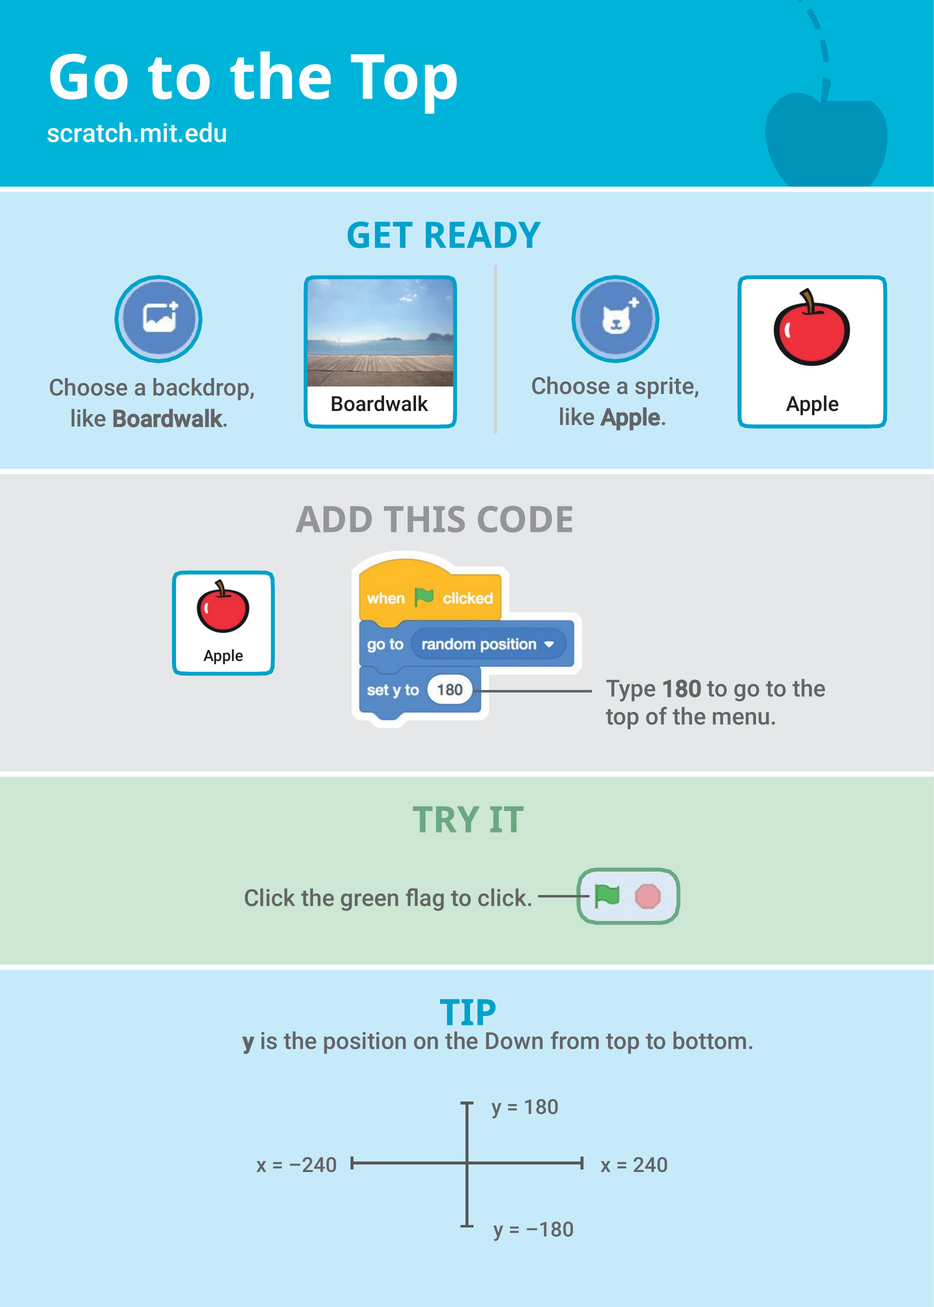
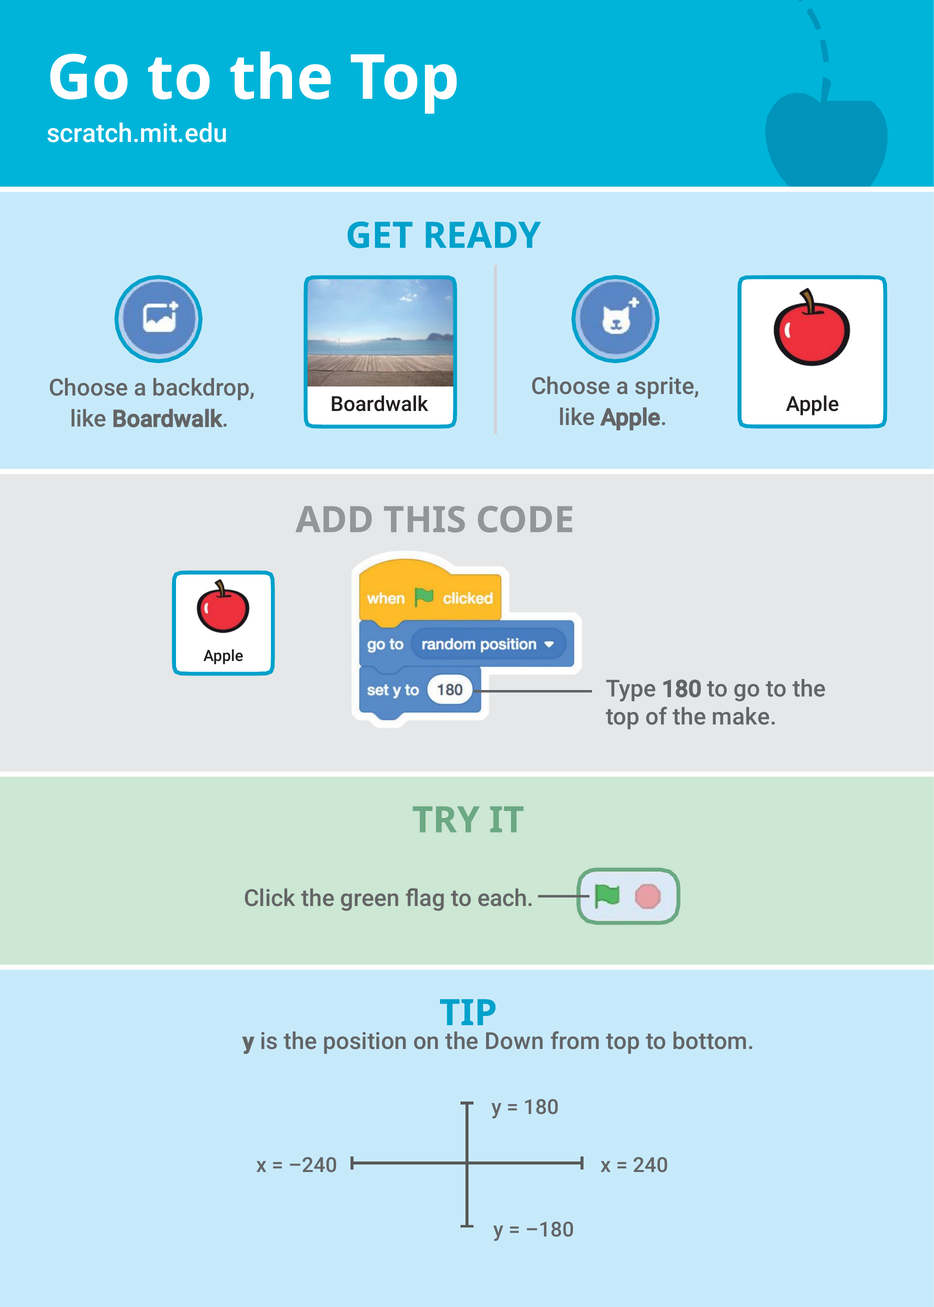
menu: menu -> make (744, 717)
to click: click -> each (505, 899)
